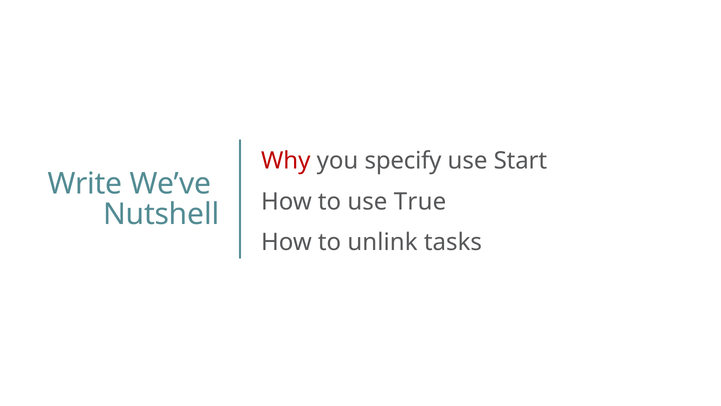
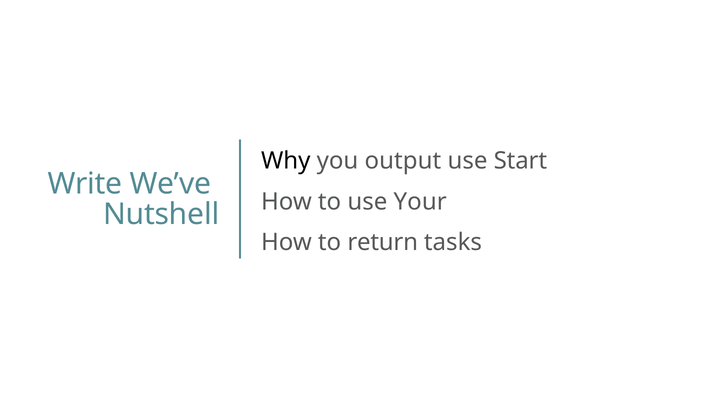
Why colour: red -> black (286, 161)
specify: specify -> output (403, 161)
True: True -> Your (420, 201)
unlink: unlink -> return (383, 242)
